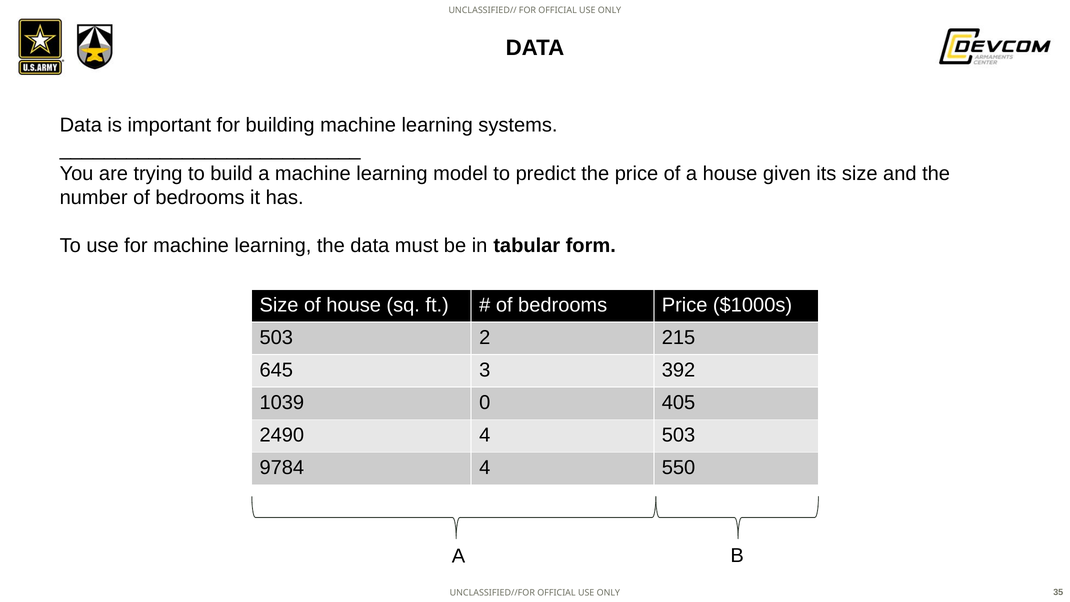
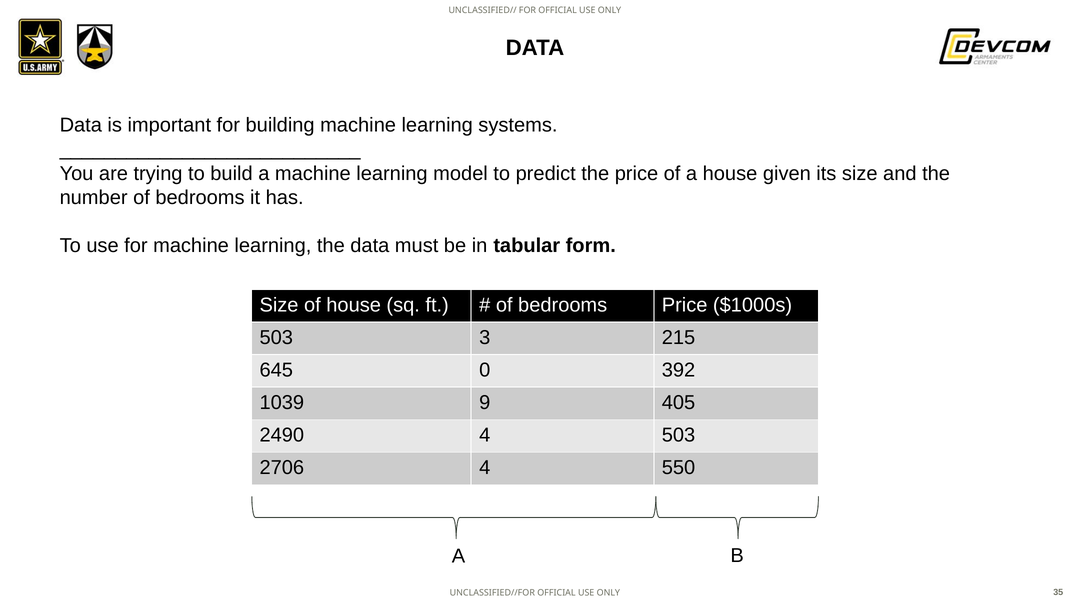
2: 2 -> 3 (485, 338)
3: 3 -> 0 (485, 370)
0: 0 -> 9 (485, 403)
9784: 9784 -> 2706 (282, 468)
